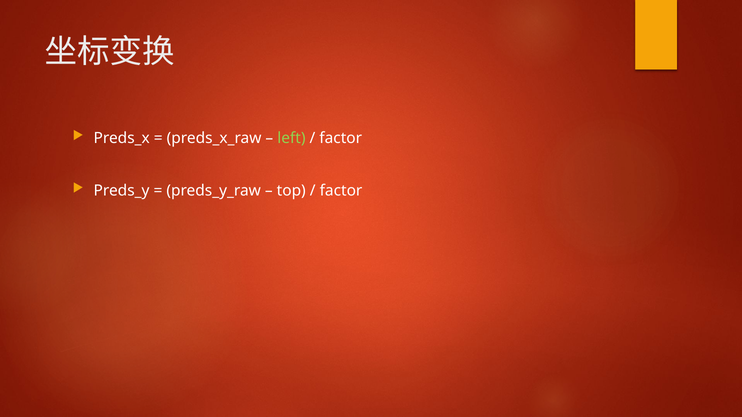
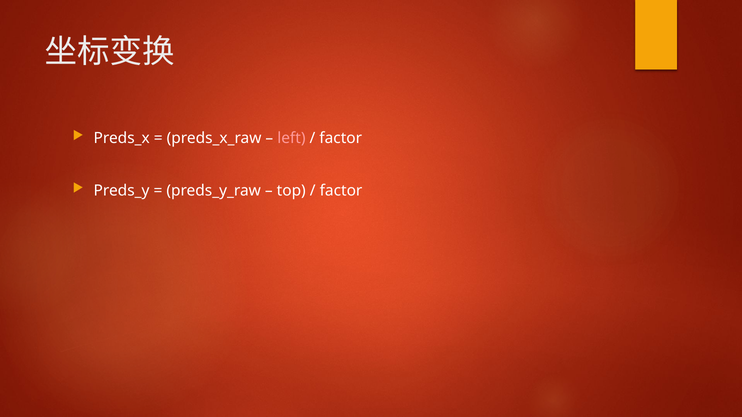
left colour: light green -> pink (291, 138)
